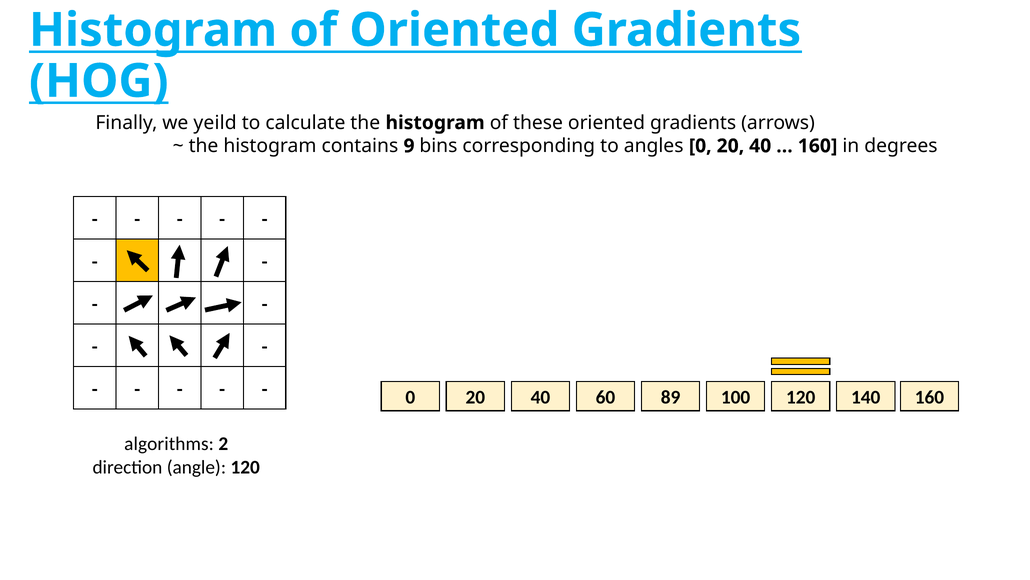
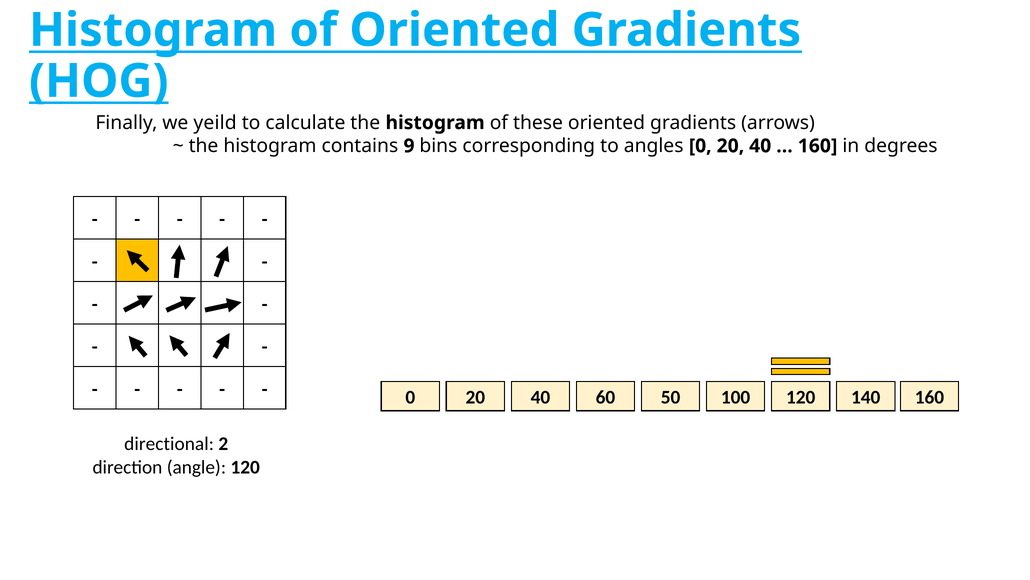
89: 89 -> 50 (671, 397)
algorithms: algorithms -> directional (169, 444)
